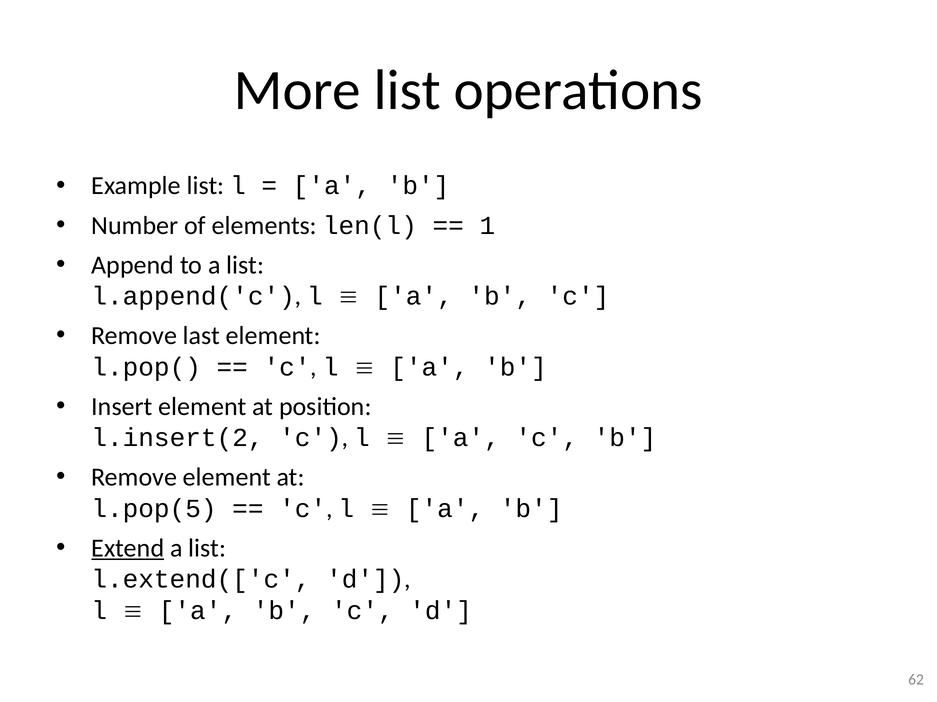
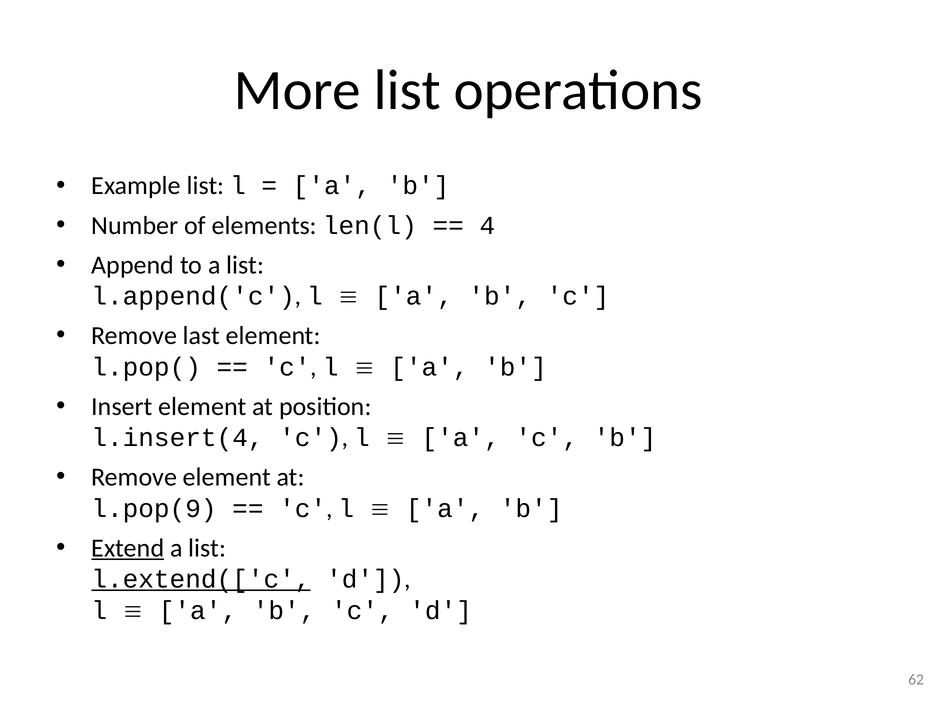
1: 1 -> 4 (487, 226)
l.insert(2: l.insert(2 -> l.insert(4 (177, 438)
l.pop(5: l.pop(5 -> l.pop(9 (154, 509)
l.extend(['c underline: none -> present (201, 580)
